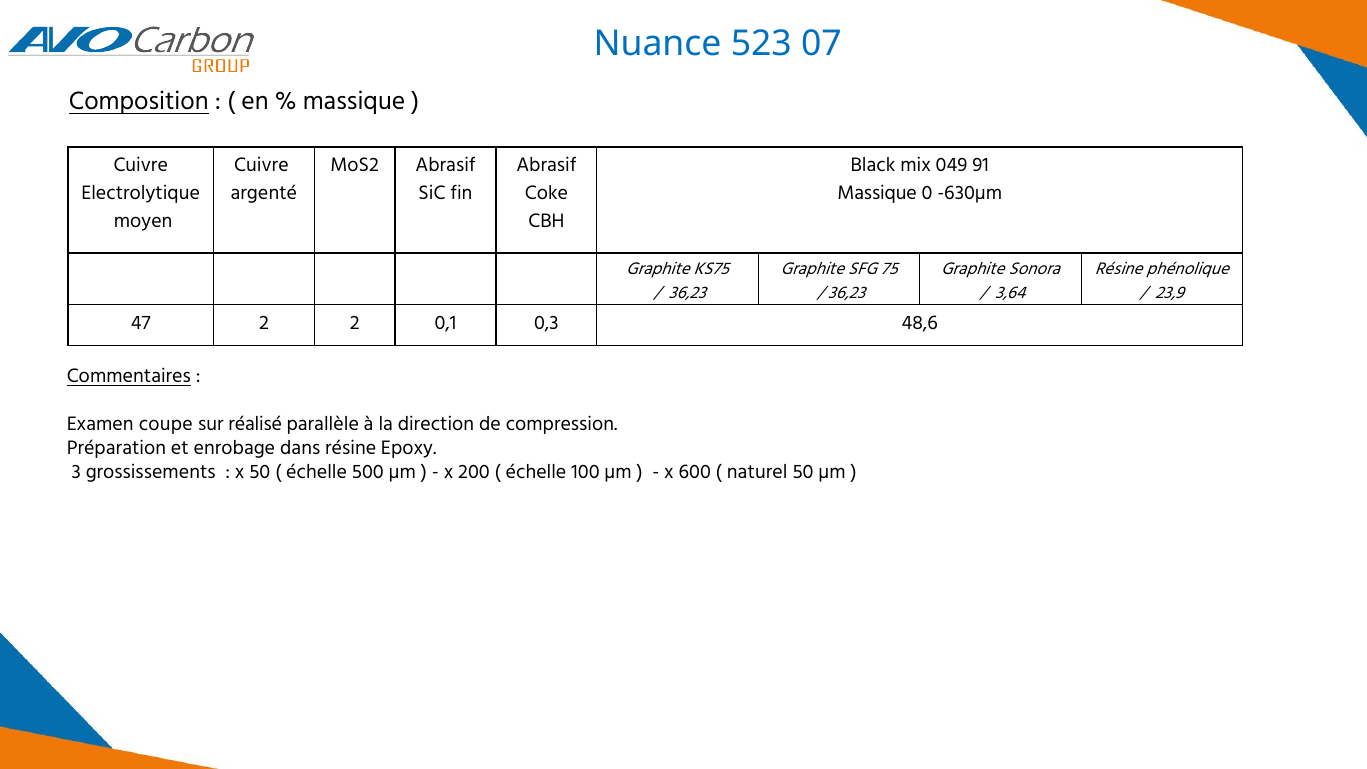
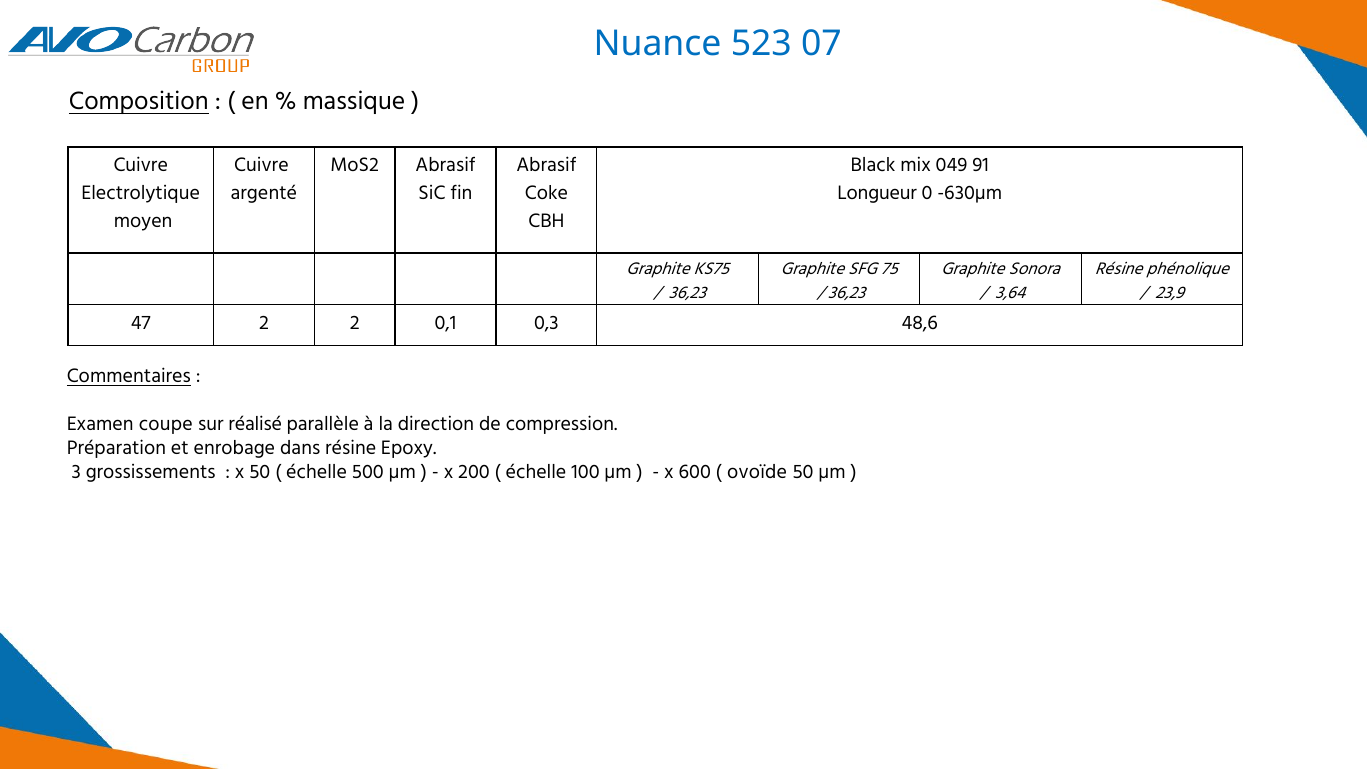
Massique: Massique -> Longueur (877, 193)
naturel: naturel -> ovoïde (757, 472)
